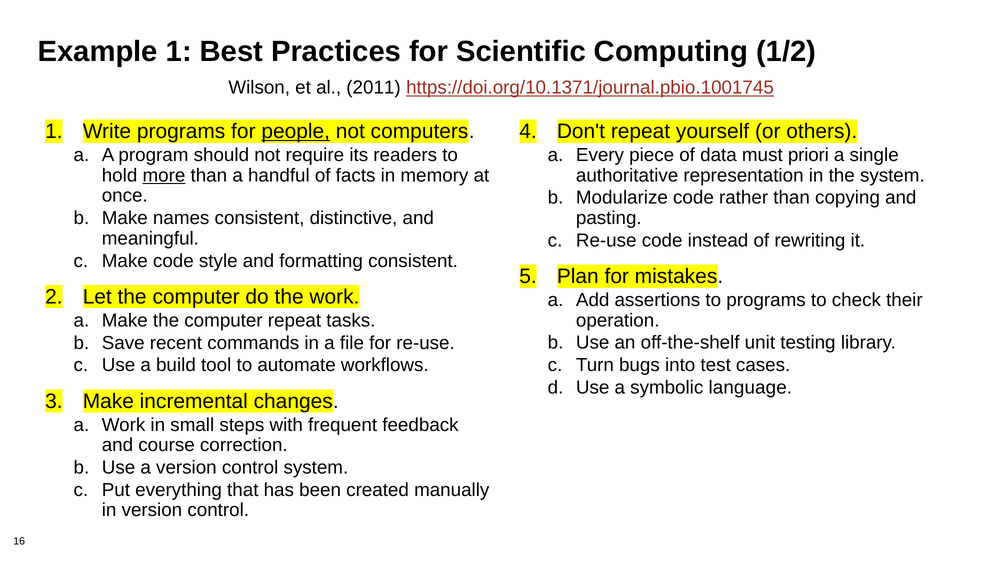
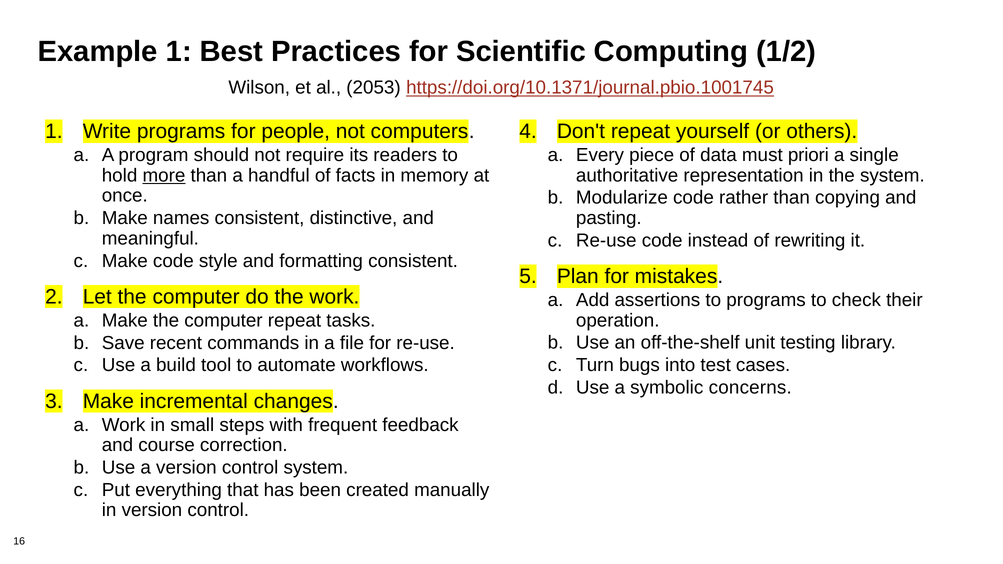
2011: 2011 -> 2053 (374, 88)
people underline: present -> none (296, 132)
language: language -> concerns (750, 388)
